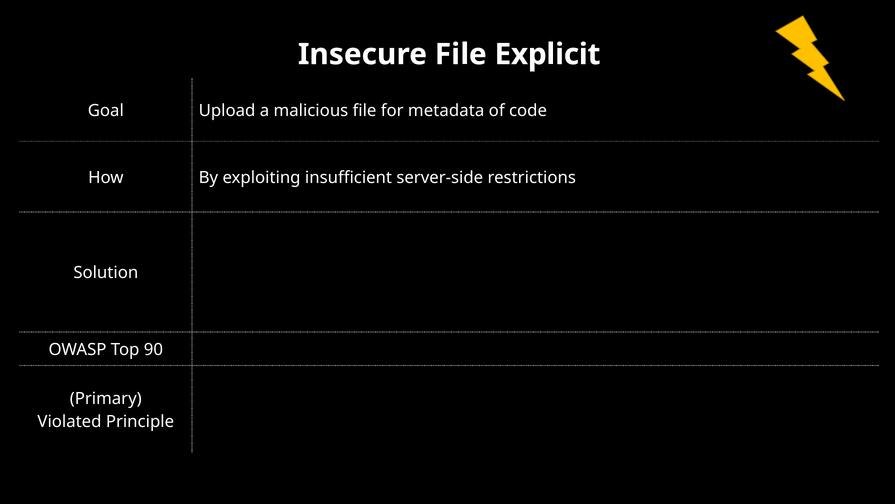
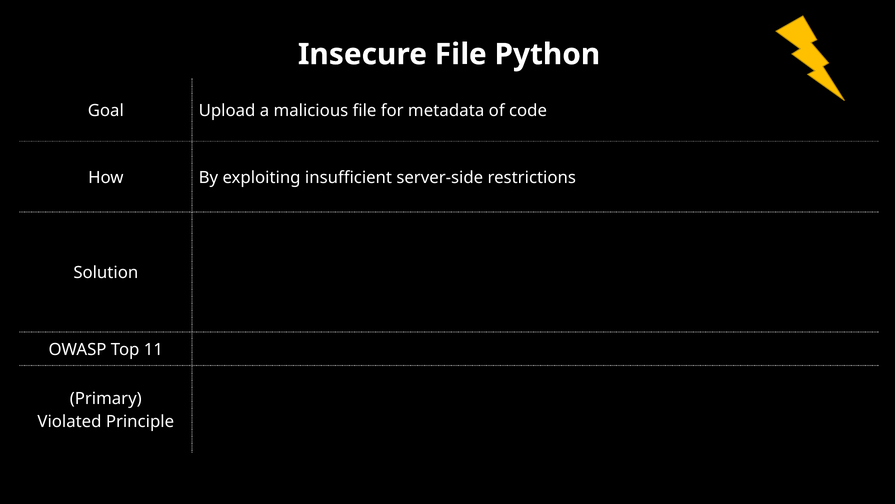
Explicit: Explicit -> Python (547, 54)
90: 90 -> 11 (153, 349)
